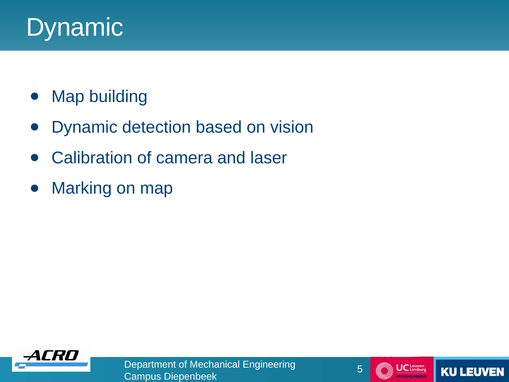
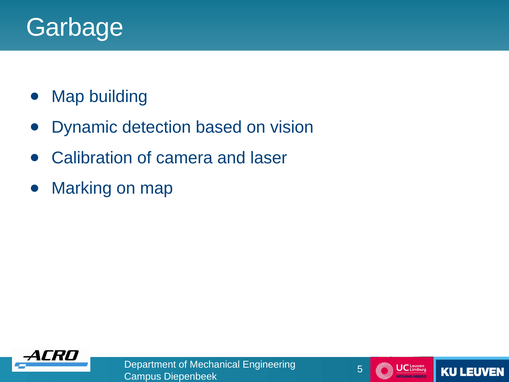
Dynamic: Dynamic -> Garbage (75, 27)
